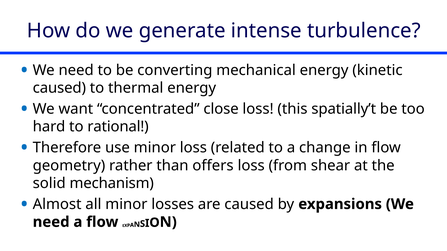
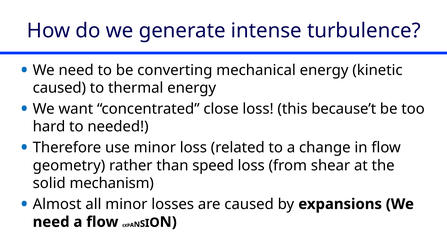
spatially’t: spatially’t -> because’t (344, 109)
rational: rational -> needed (118, 127)
offers: offers -> speed (213, 166)
